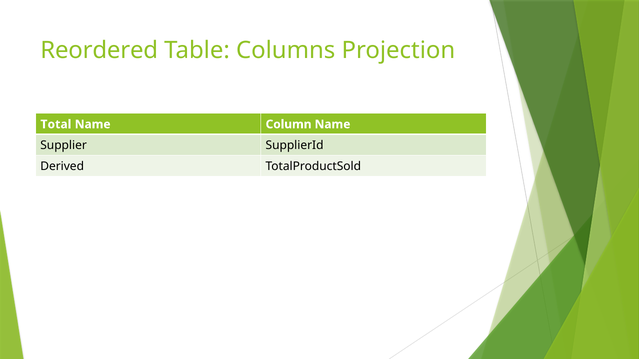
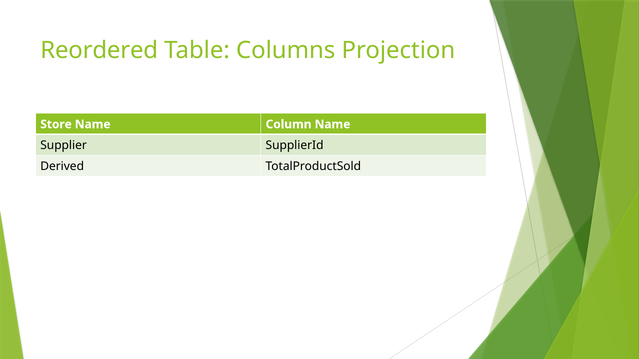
Total: Total -> Store (56, 124)
